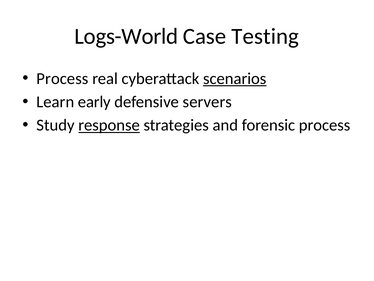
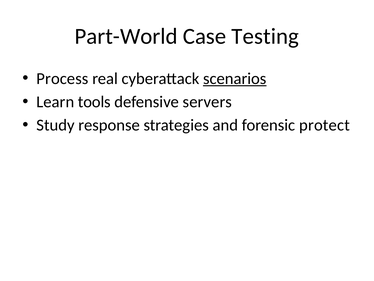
Logs-World: Logs-World -> Part-World (126, 36)
early: early -> tools (94, 102)
response underline: present -> none (109, 125)
forensic process: process -> protect (325, 125)
